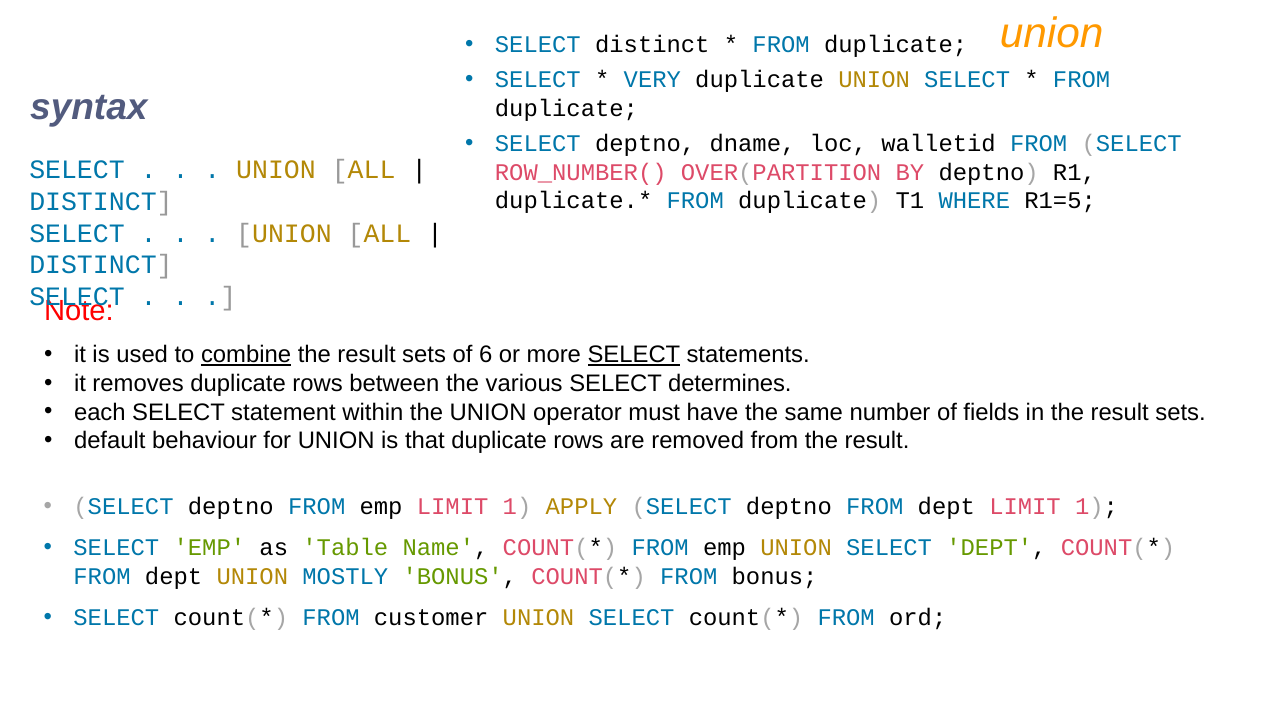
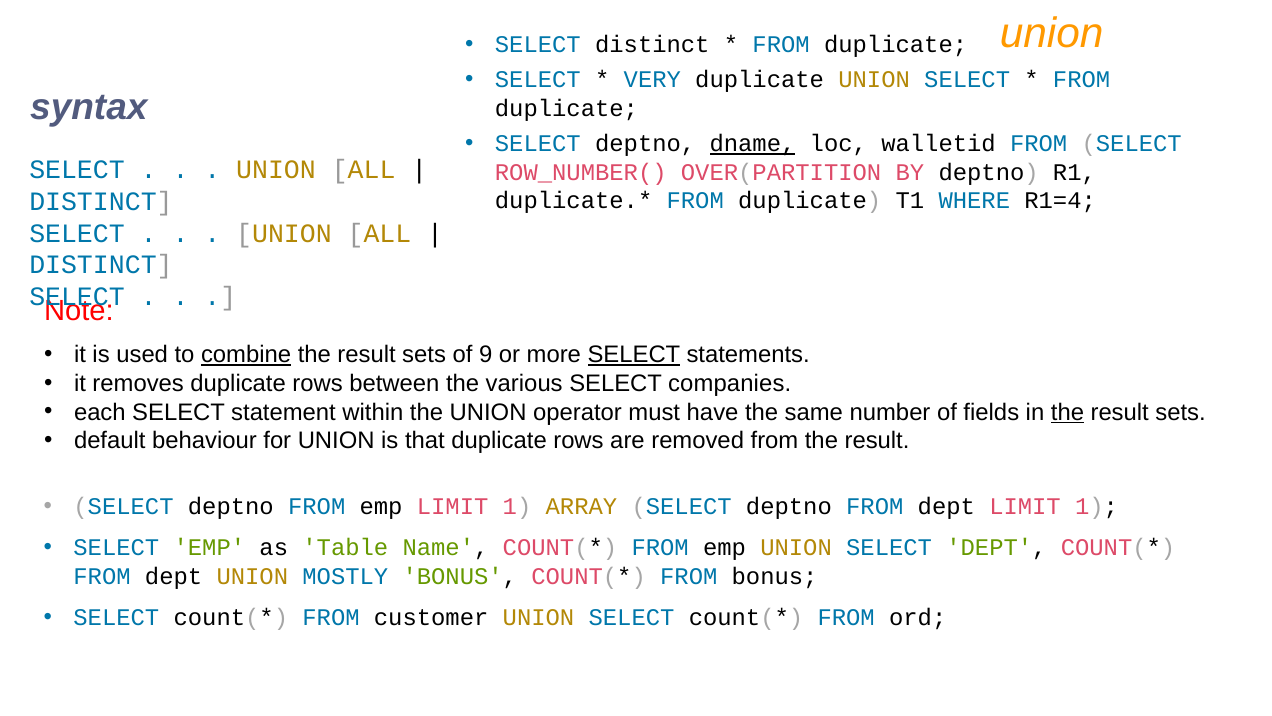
dname underline: none -> present (752, 144)
R1=5: R1=5 -> R1=4 (1060, 201)
6: 6 -> 9 (486, 355)
determines: determines -> companies (730, 383)
the underline: none -> present (1067, 412)
APPLY: APPLY -> ARRAY (581, 506)
